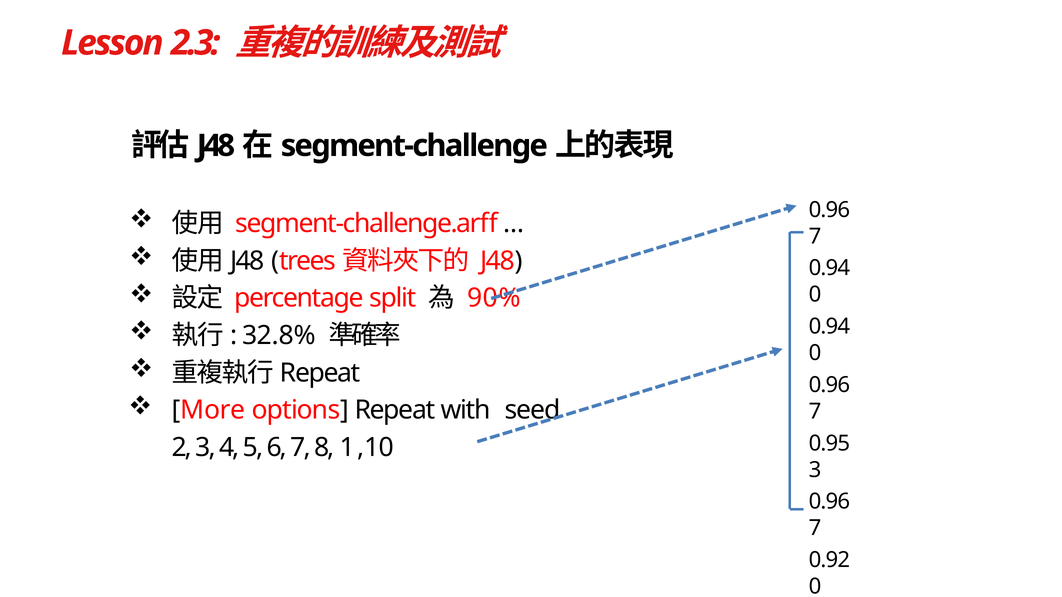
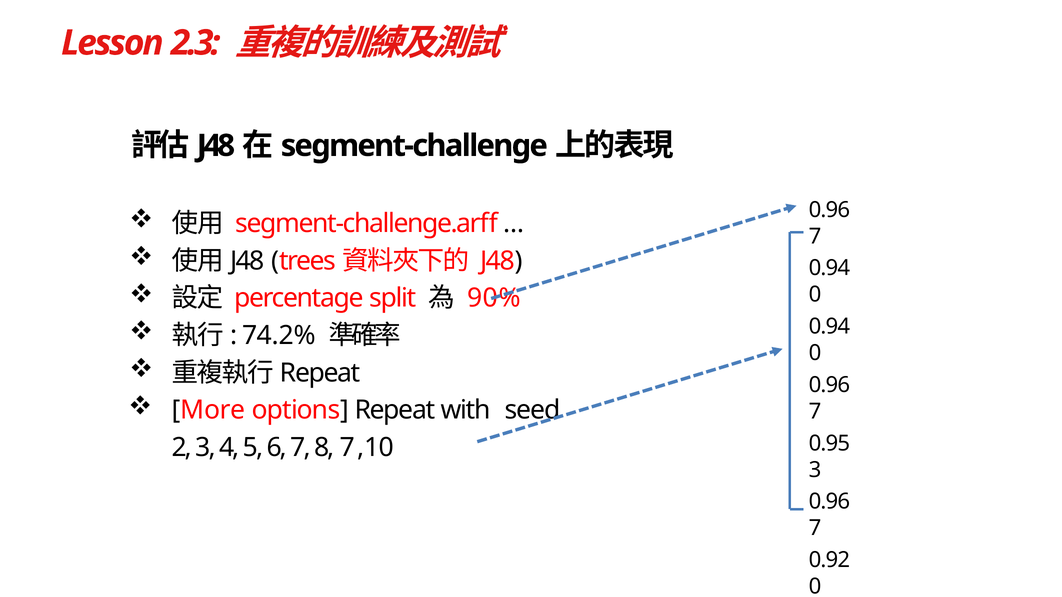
32.8%: 32.8% -> 74.2% (279, 336)
8 1: 1 -> 7 (347, 448)
